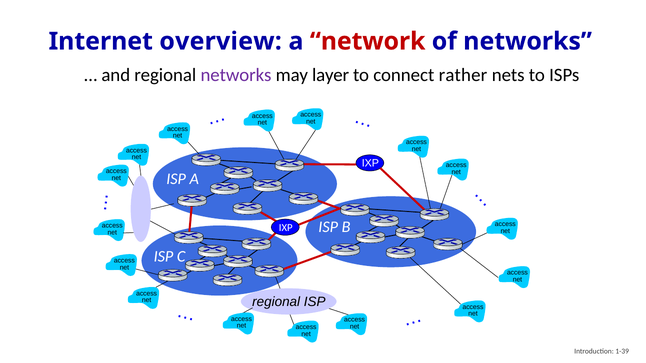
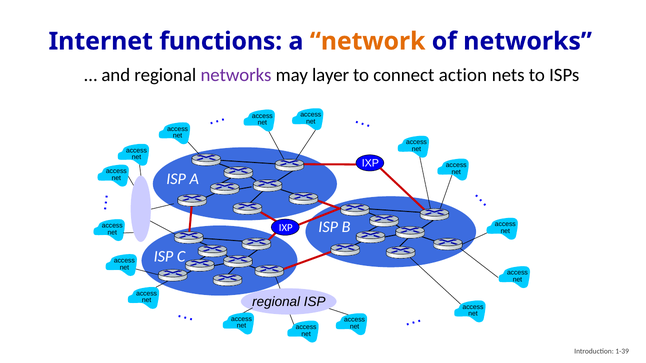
overview: overview -> functions (221, 41)
network colour: red -> orange (368, 41)
rather: rather -> action (463, 75)
